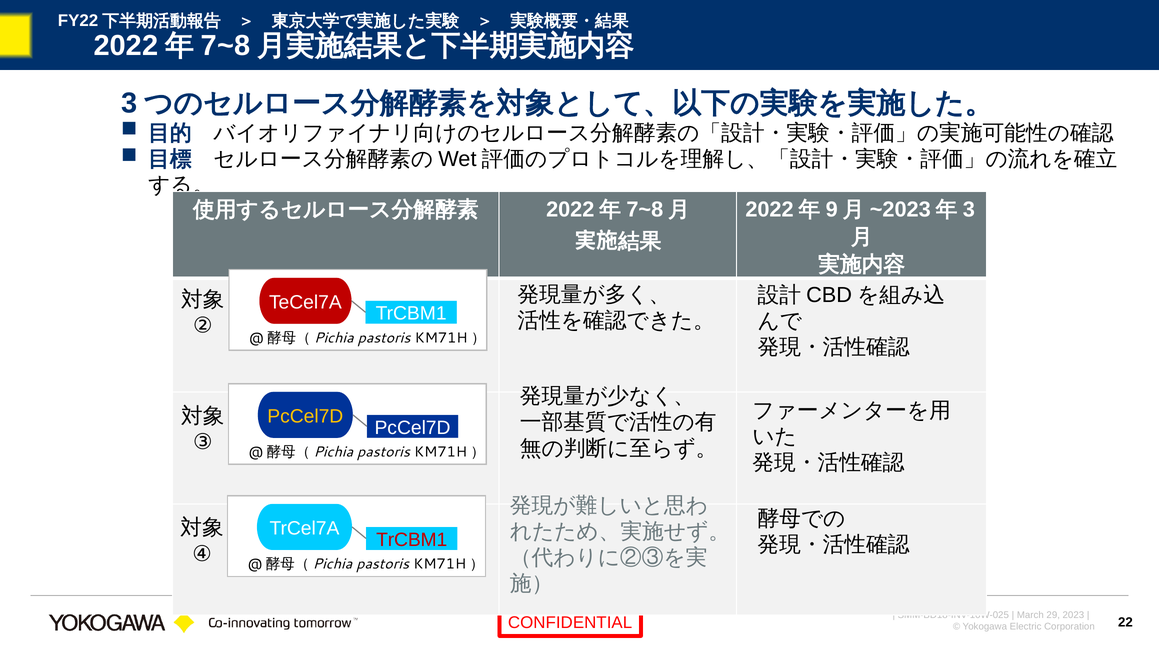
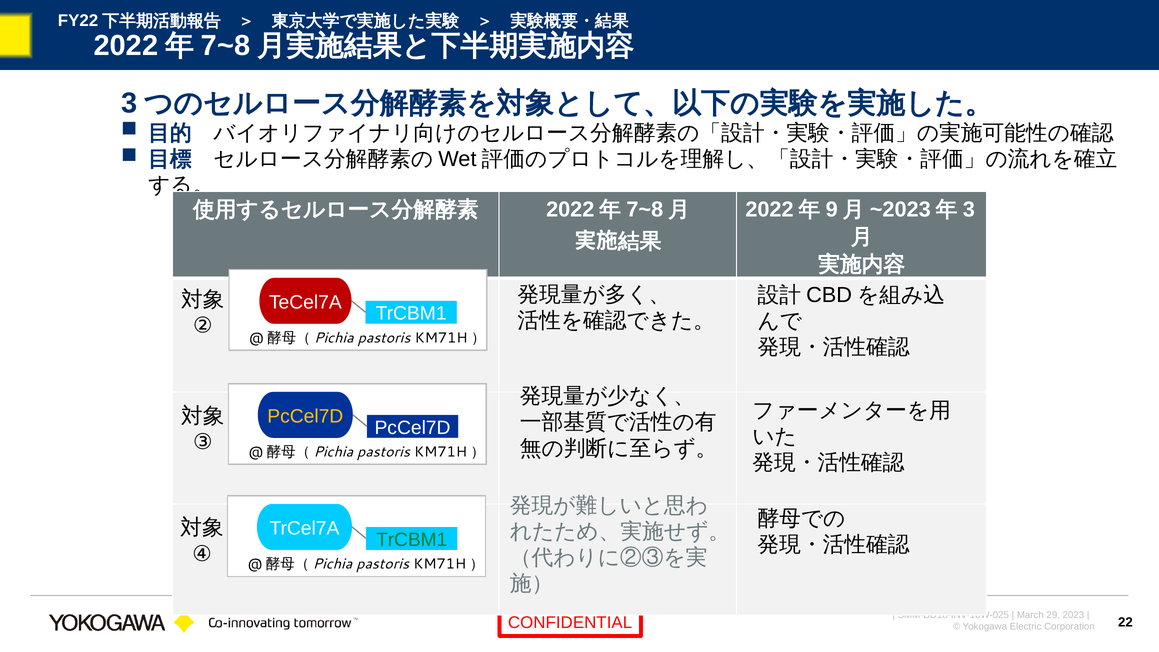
TrCBM1 colour: red -> green (412, 540)
